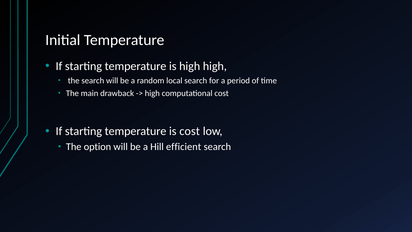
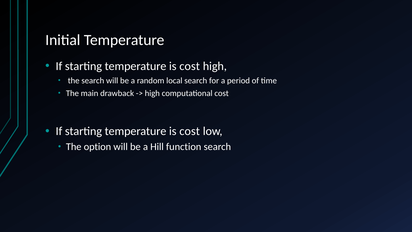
high: high -> cost (190, 66)
efficient: efficient -> function (184, 147)
